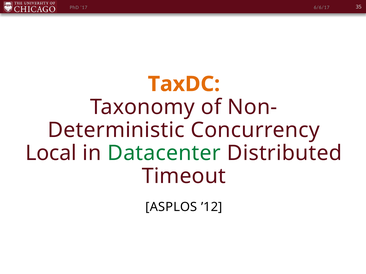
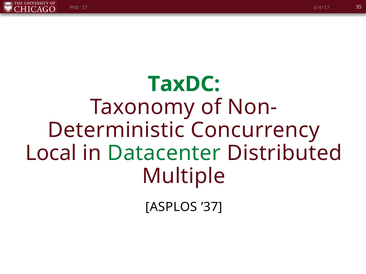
TaxDC colour: orange -> green (184, 84)
Timeout: Timeout -> Multiple (184, 176)
’12: ’12 -> ’37 (212, 207)
